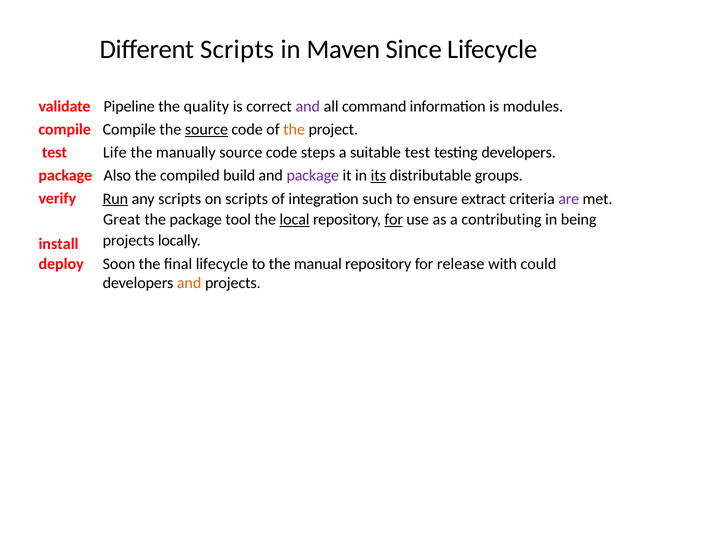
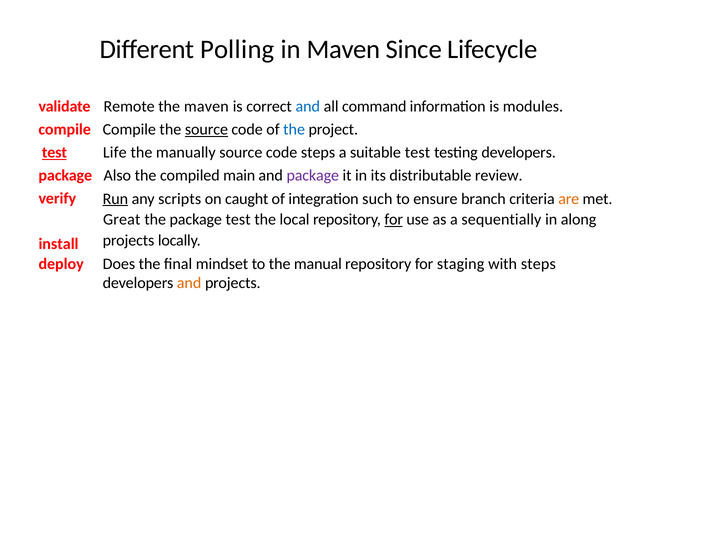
Different Scripts: Scripts -> Polling (237, 50)
Pipeline: Pipeline -> Remote (129, 107)
the quality: quality -> maven (206, 107)
and colour: purple -> blue (308, 107)
the colour: orange -> blue (294, 130)
test underline: none -> present (54, 153)
build: build -> main (239, 176)
its underline: present -> none (378, 176)
groups: groups -> review (499, 176)
on scripts: scripts -> caught (247, 199)
extract: extract -> branch (483, 199)
are colour: purple -> orange (569, 199)
package tool: tool -> test (238, 220)
local underline: present -> none (295, 220)
contributing: contributing -> sequentially (501, 220)
being: being -> along (579, 220)
Soon: Soon -> Does (119, 264)
final lifecycle: lifecycle -> mindset (222, 264)
release: release -> staging (461, 264)
with could: could -> steps (538, 264)
